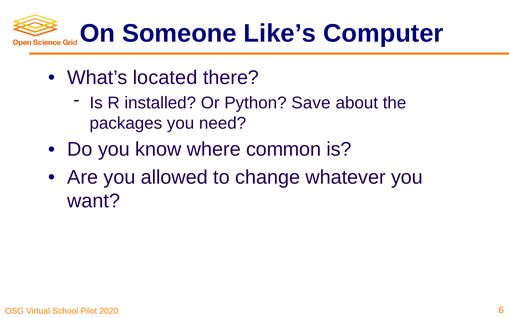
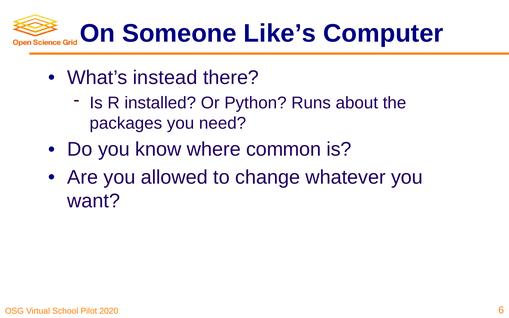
located: located -> instead (165, 78)
Save: Save -> Runs (311, 103)
